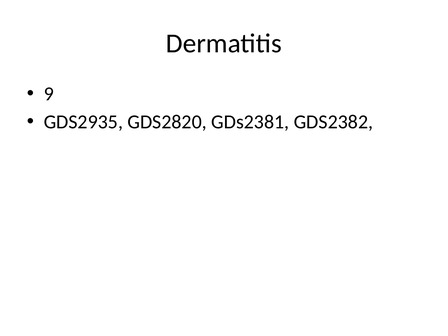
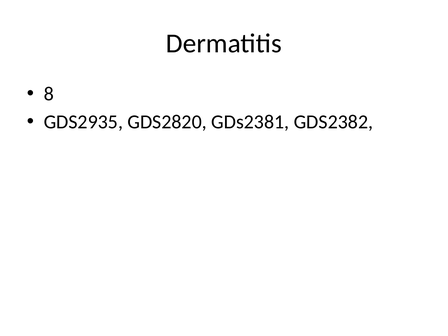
9: 9 -> 8 (49, 94)
